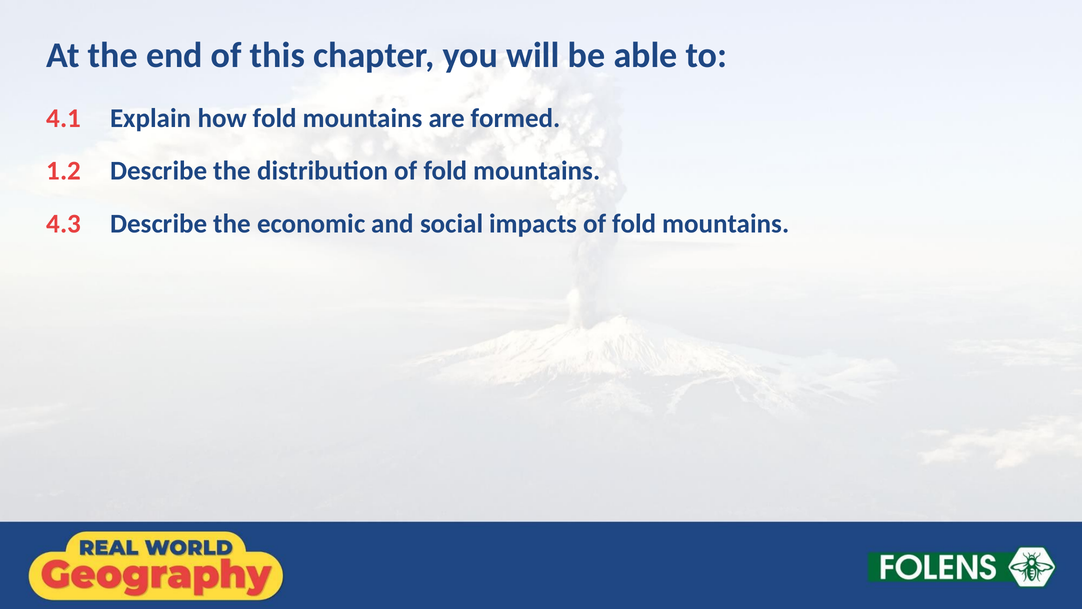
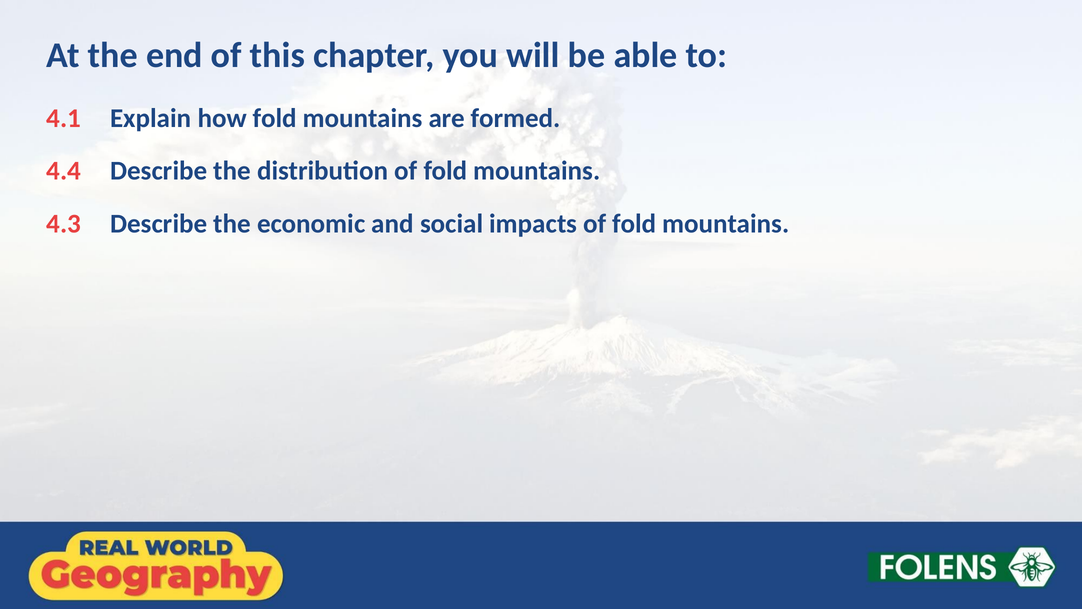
1.2: 1.2 -> 4.4 (64, 171)
